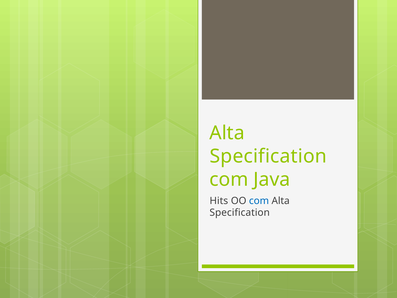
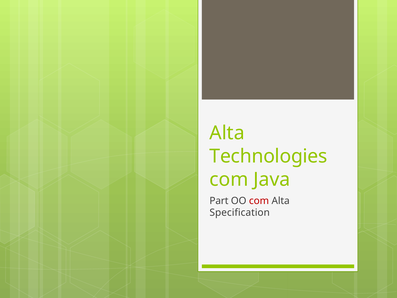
Specification: Specification -> Technologies (268, 156)
Hits: Hits -> Part (219, 201)
com colour: blue -> red (259, 201)
